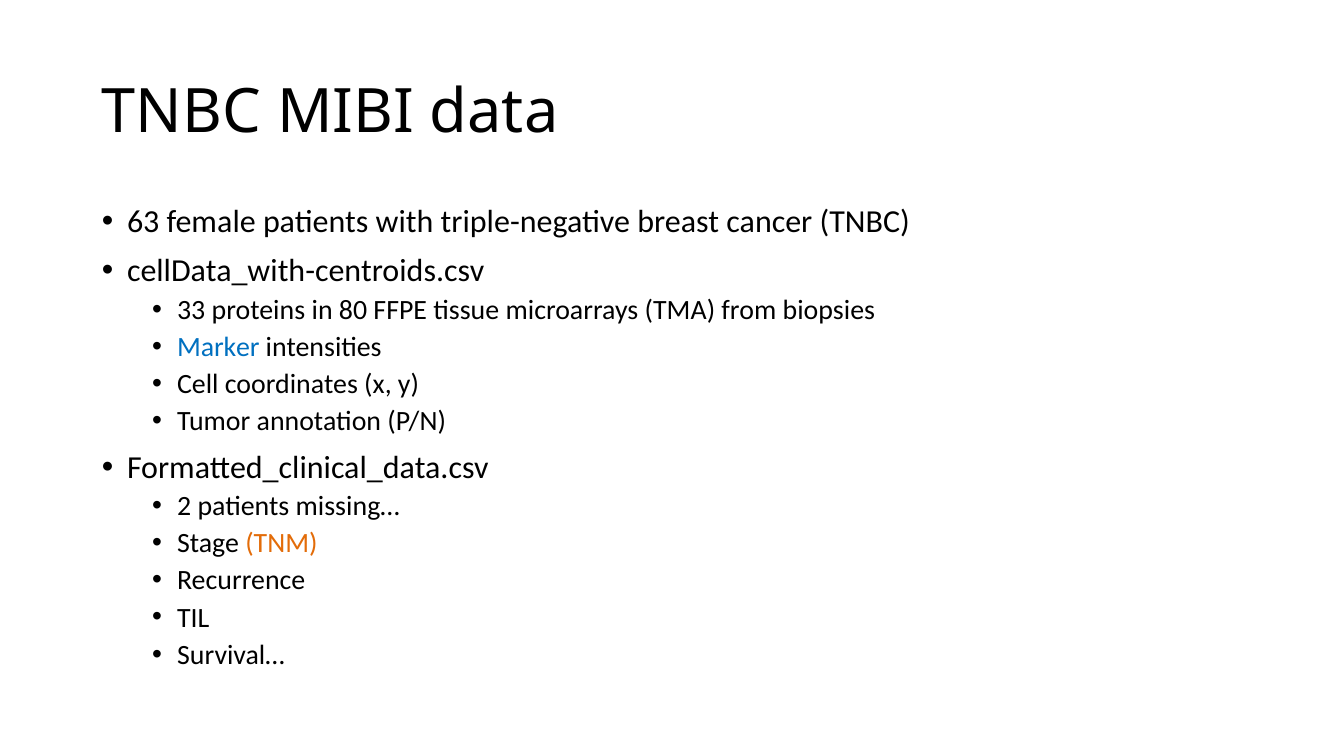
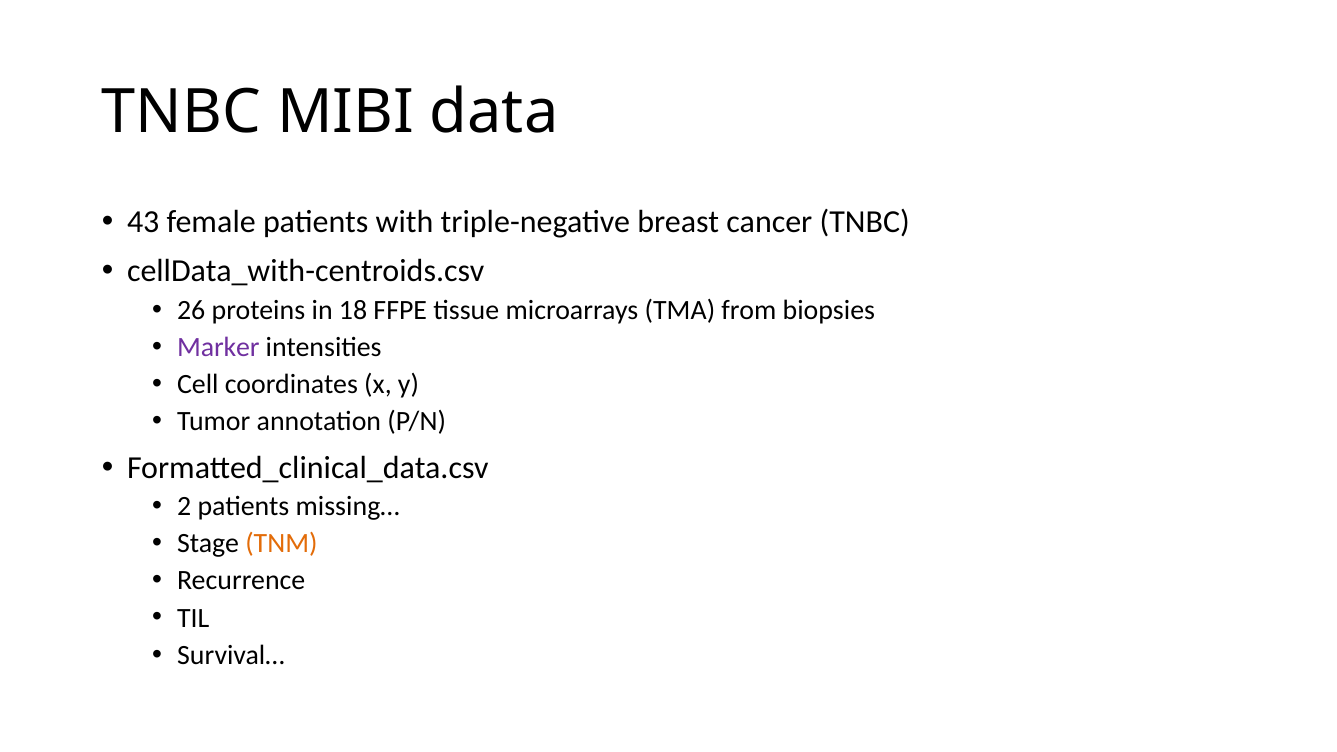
63: 63 -> 43 (143, 222)
33: 33 -> 26 (191, 310)
80: 80 -> 18 (353, 310)
Marker colour: blue -> purple (218, 347)
